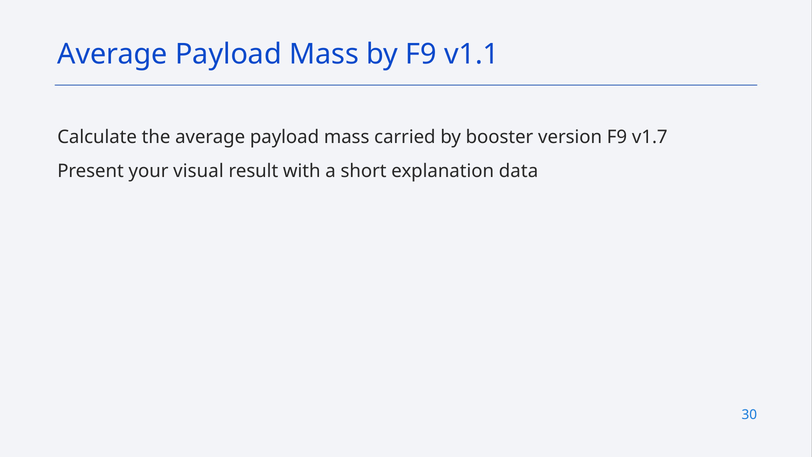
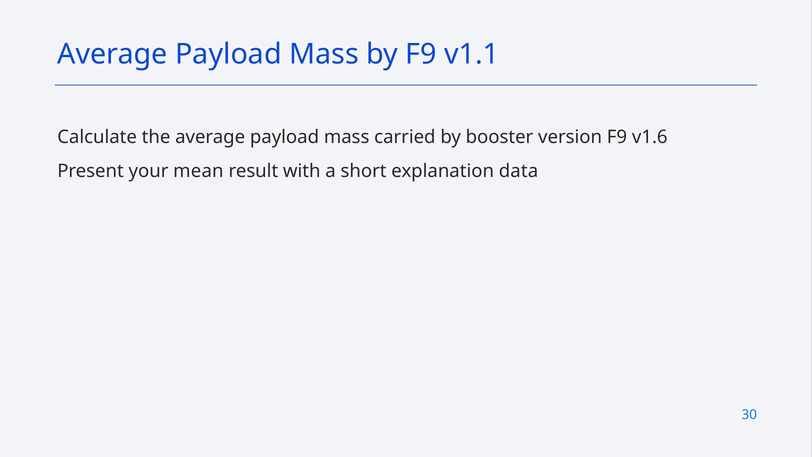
v1.7: v1.7 -> v1.6 (650, 137)
visual: visual -> mean (198, 171)
